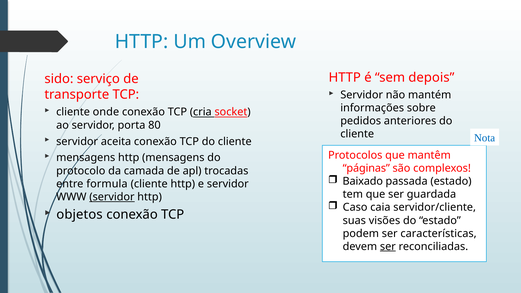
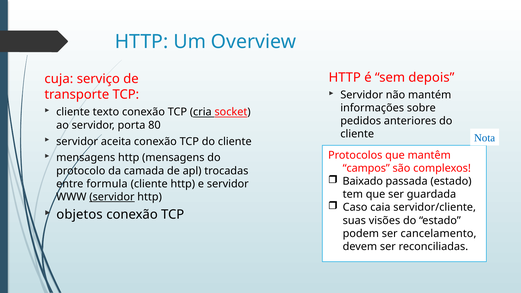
sido: sido -> cuja (59, 79)
onde: onde -> texto (106, 112)
páginas: páginas -> campos (366, 168)
características: características -> cancelamento (438, 234)
ser underline: present -> none (388, 247)
